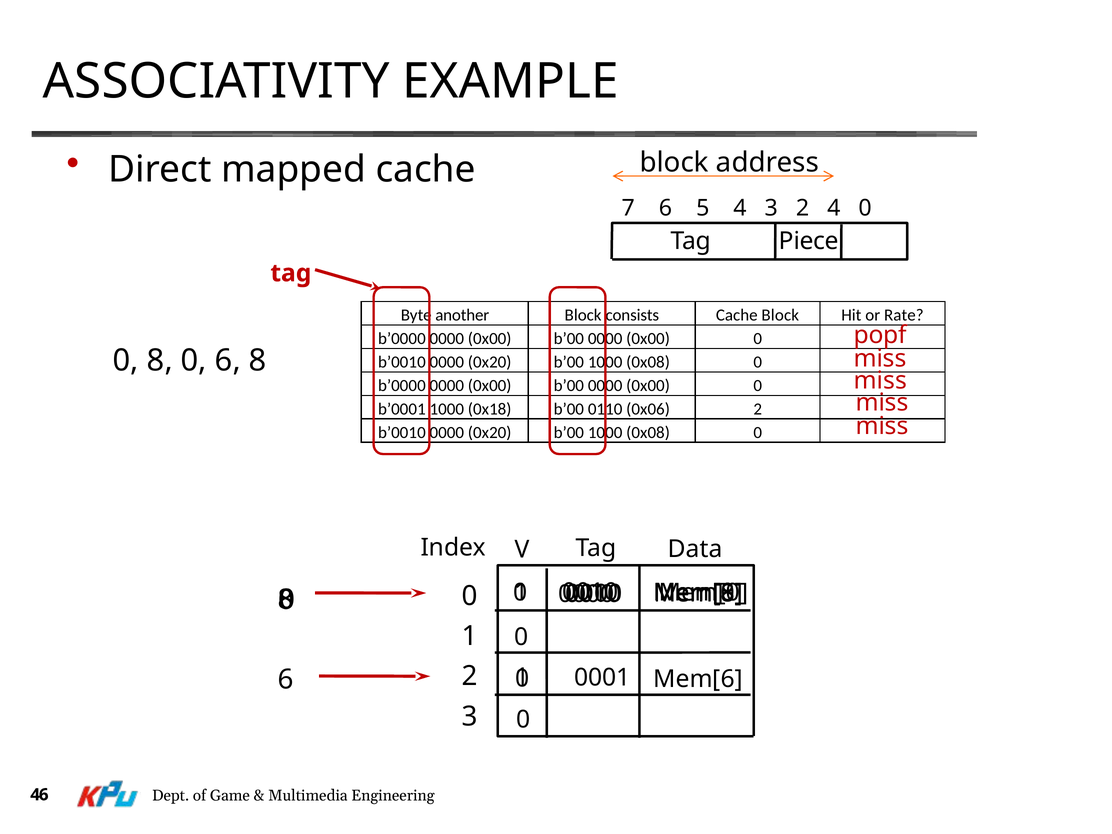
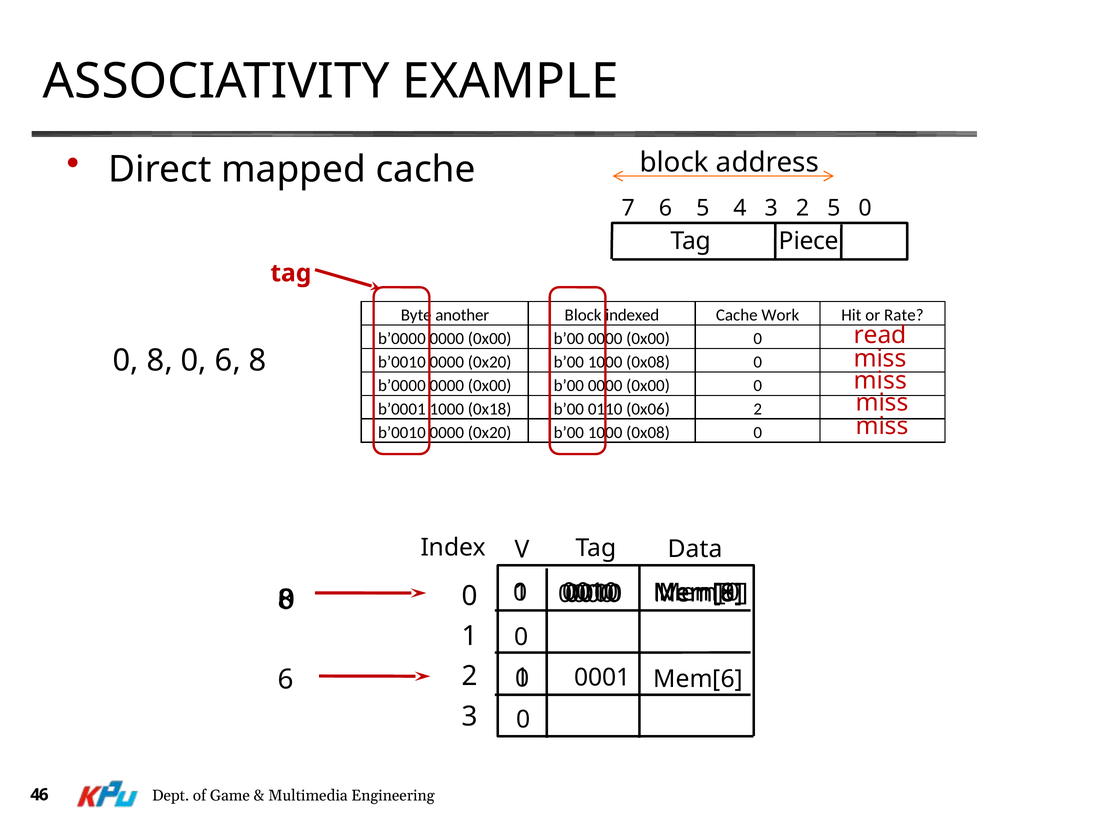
2 4: 4 -> 5 (834, 208)
consists: consists -> indexed (632, 315)
Cache Block: Block -> Work (780, 315)
popf: popf -> read (880, 335)
